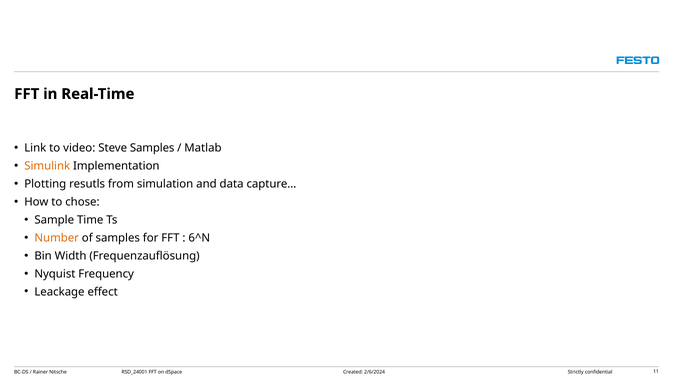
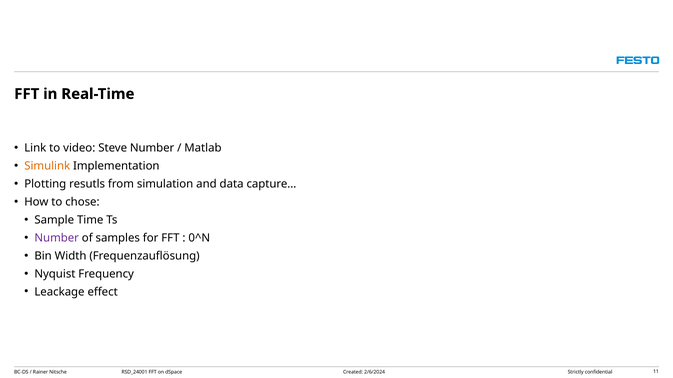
Steve Samples: Samples -> Number (152, 148)
Number colour: orange -> purple (57, 238)
6^N: 6^N -> 0^N (199, 238)
